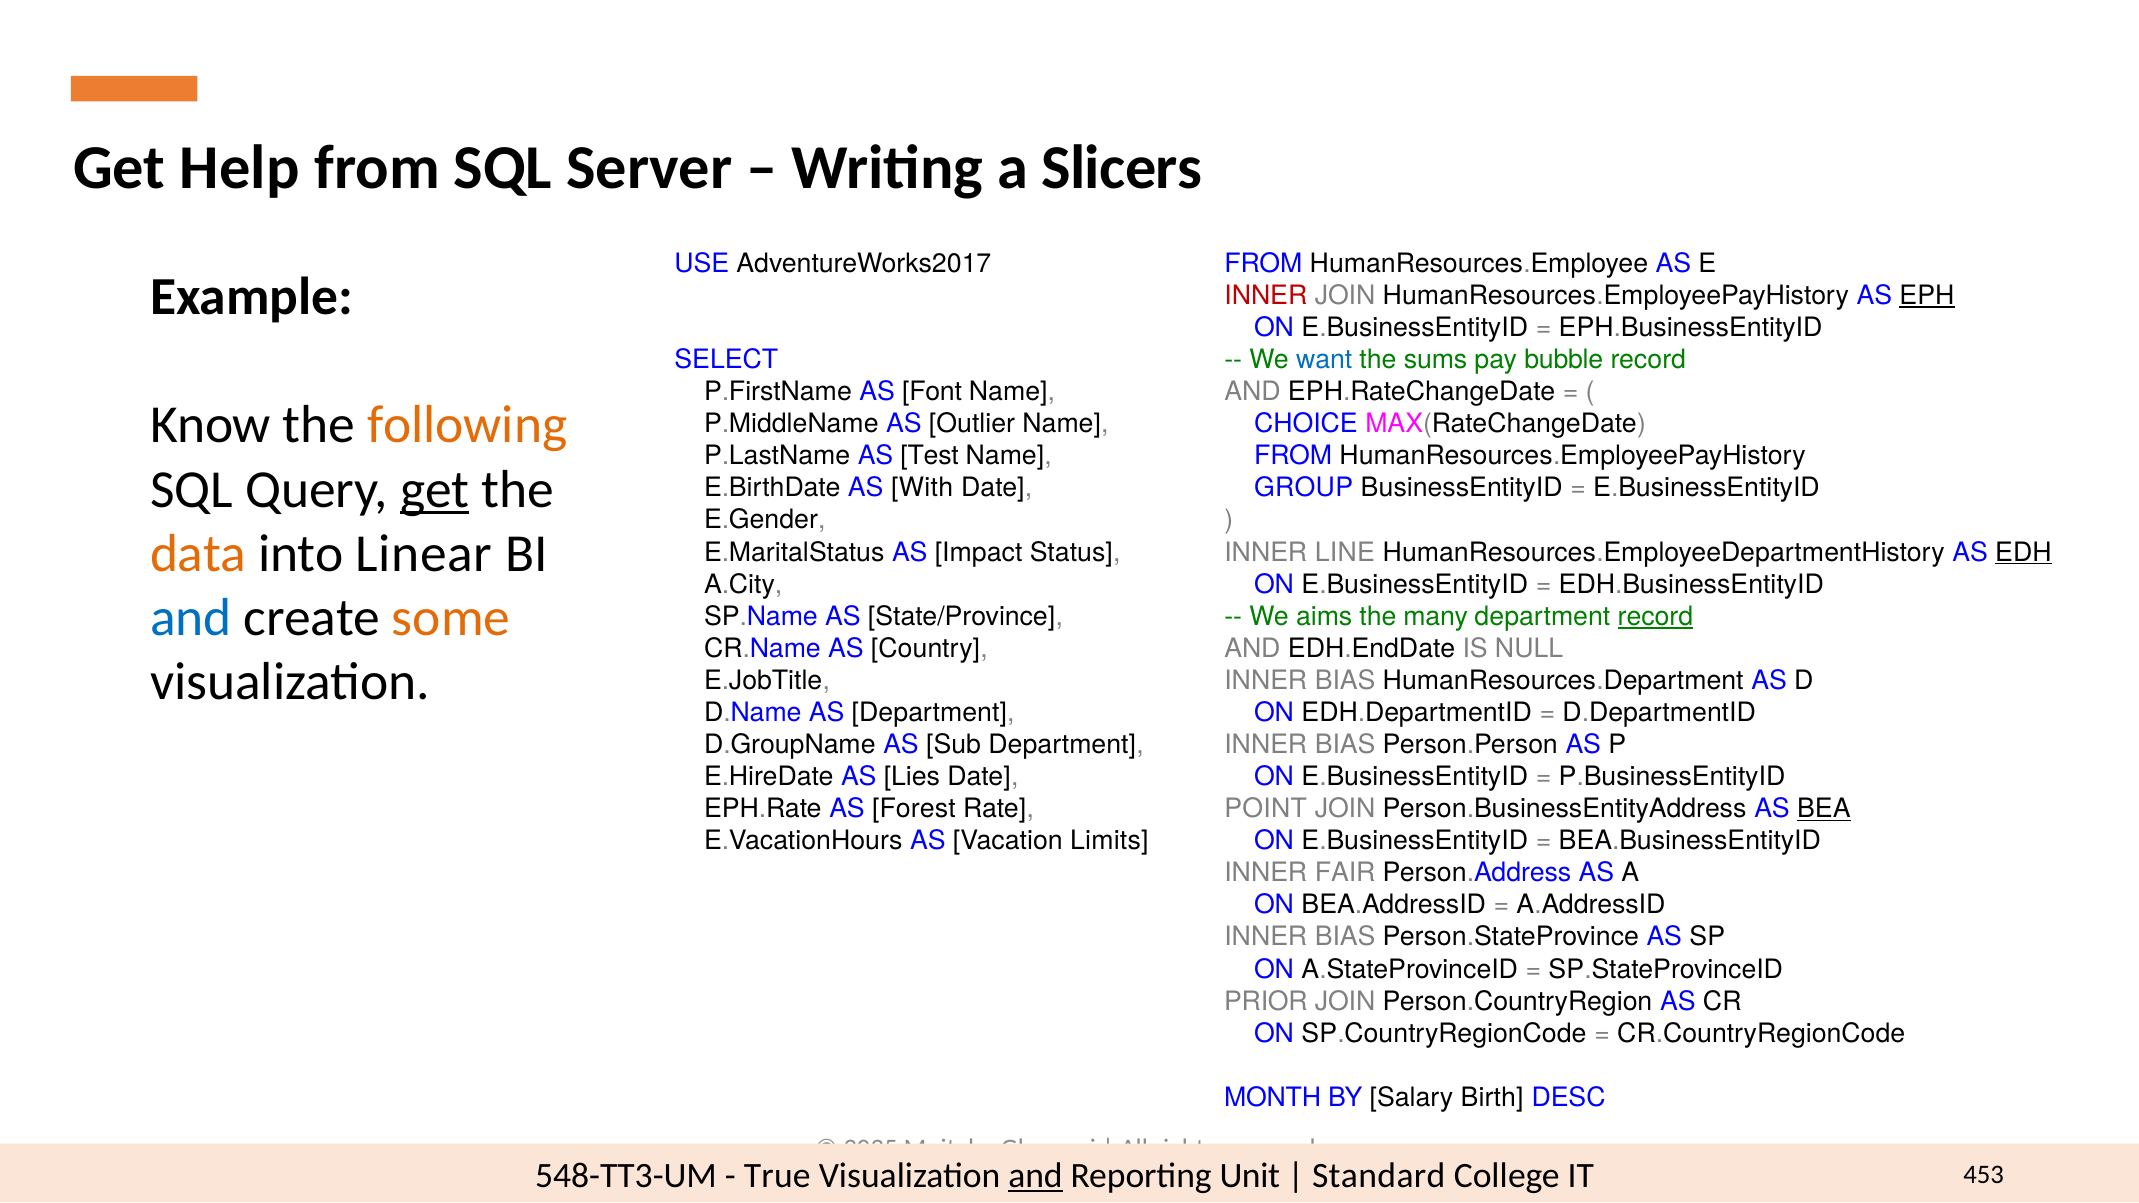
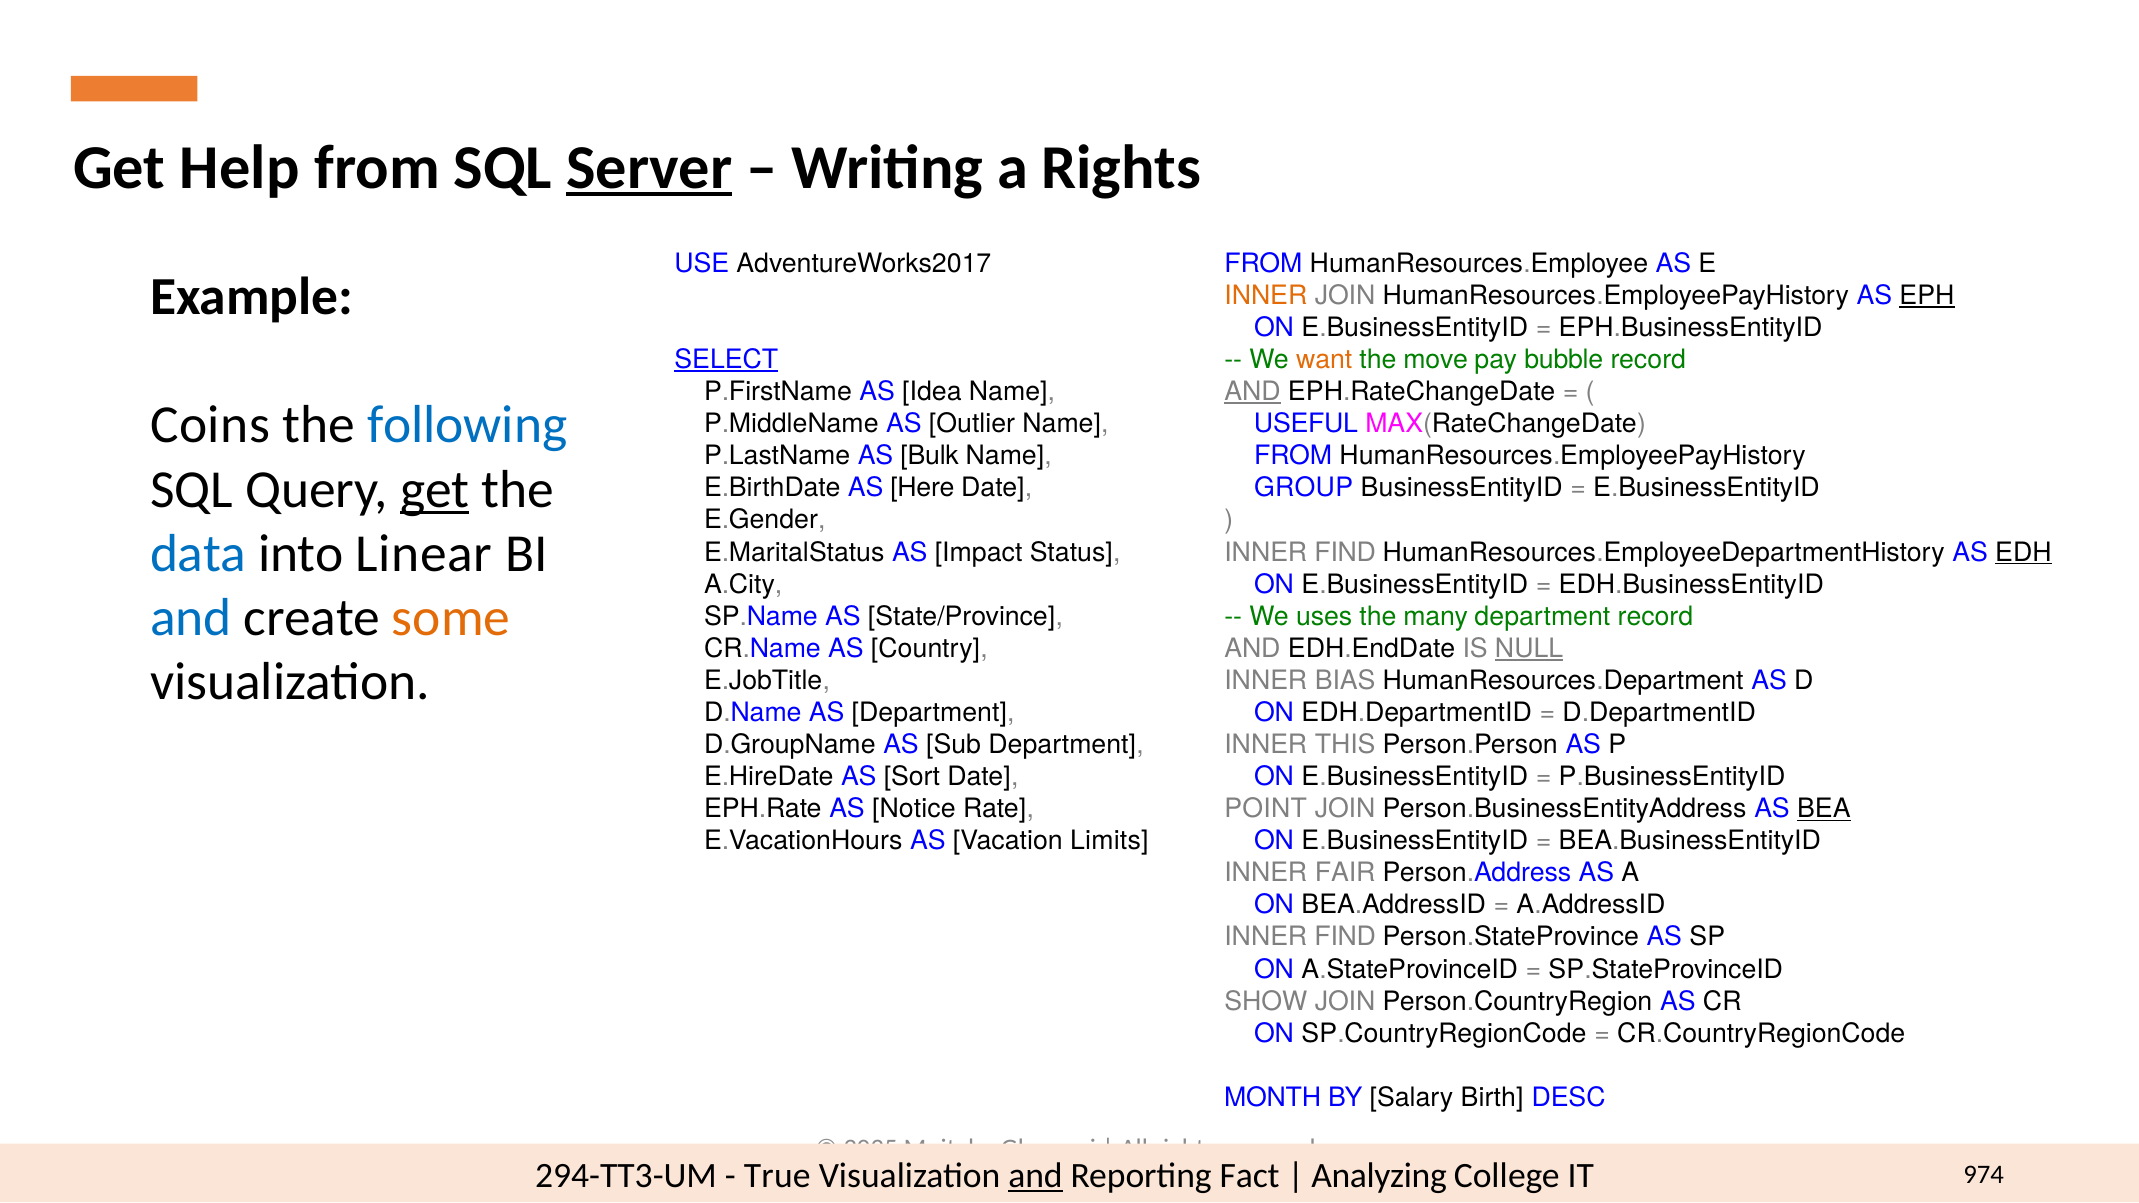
Server underline: none -> present (649, 167)
a Slicers: Slicers -> Rights (1121, 167)
INNER colour: red -> orange (1266, 296)
SELECT underline: none -> present (726, 360)
want colour: blue -> orange (1324, 360)
sums: sums -> move (1436, 360)
Font: Font -> Idea (932, 392)
AND underline: none -> present (1253, 392)
Know: Know -> Coins (210, 425)
following colour: orange -> blue (467, 425)
CHOICE: CHOICE -> USEFUL (1306, 424)
Test: Test -> Bulk (930, 456)
With: With -> Here (922, 488)
data colour: orange -> blue (198, 554)
LINE: LINE -> FIND (1345, 552)
aims: aims -> uses (1324, 616)
record underline: present -> none (1655, 616)
NULL underline: none -> present (1529, 649)
BIAS: BIAS -> THIS (1345, 745)
Lies: Lies -> Sort (912, 777)
Forest: Forest -> Notice (914, 809)
BIAS: BIAS -> FIND (1345, 937)
PRIOR: PRIOR -> SHOW (1266, 1001)
548-TT3-UM: 548-TT3-UM -> 294-TT3-UM (626, 1176)
Unit: Unit -> Fact (1250, 1176)
Standard: Standard -> Analyzing (1379, 1176)
453: 453 -> 974 (1984, 1175)
